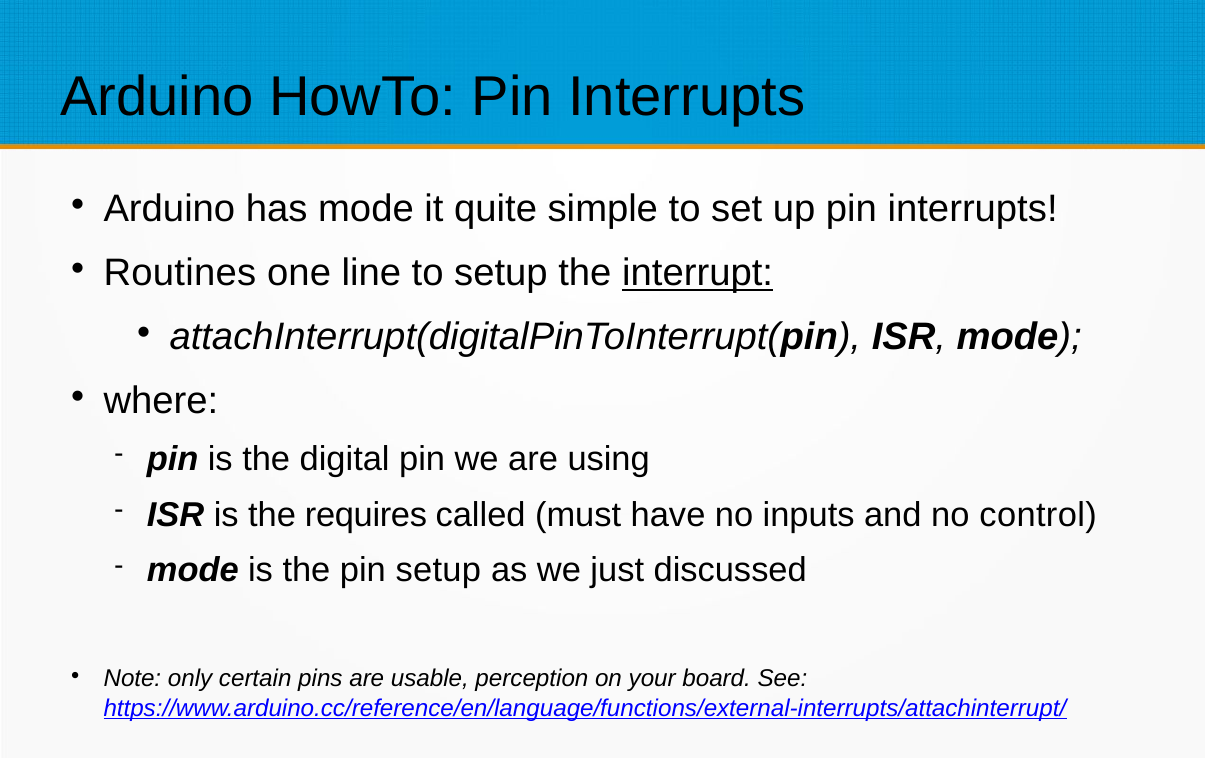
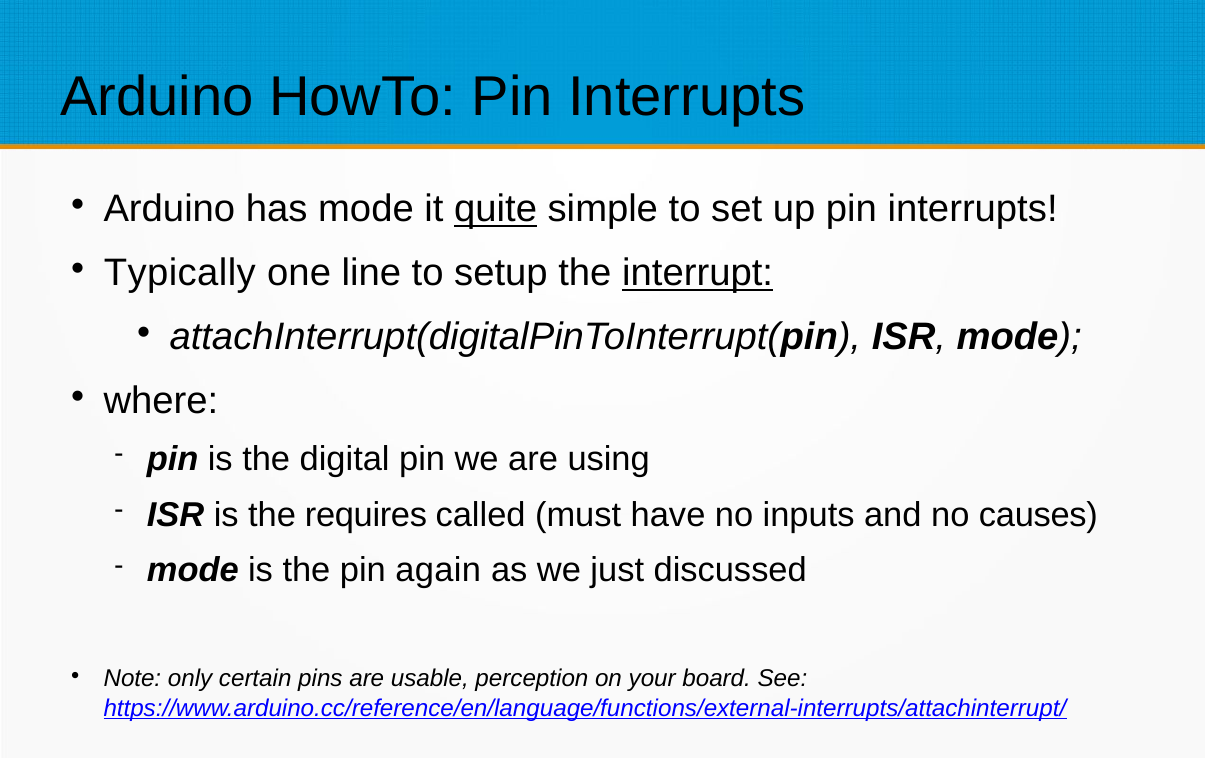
quite underline: none -> present (496, 209)
Routines: Routines -> Typically (180, 273)
control: control -> causes (1038, 515)
pin setup: setup -> again (438, 571)
